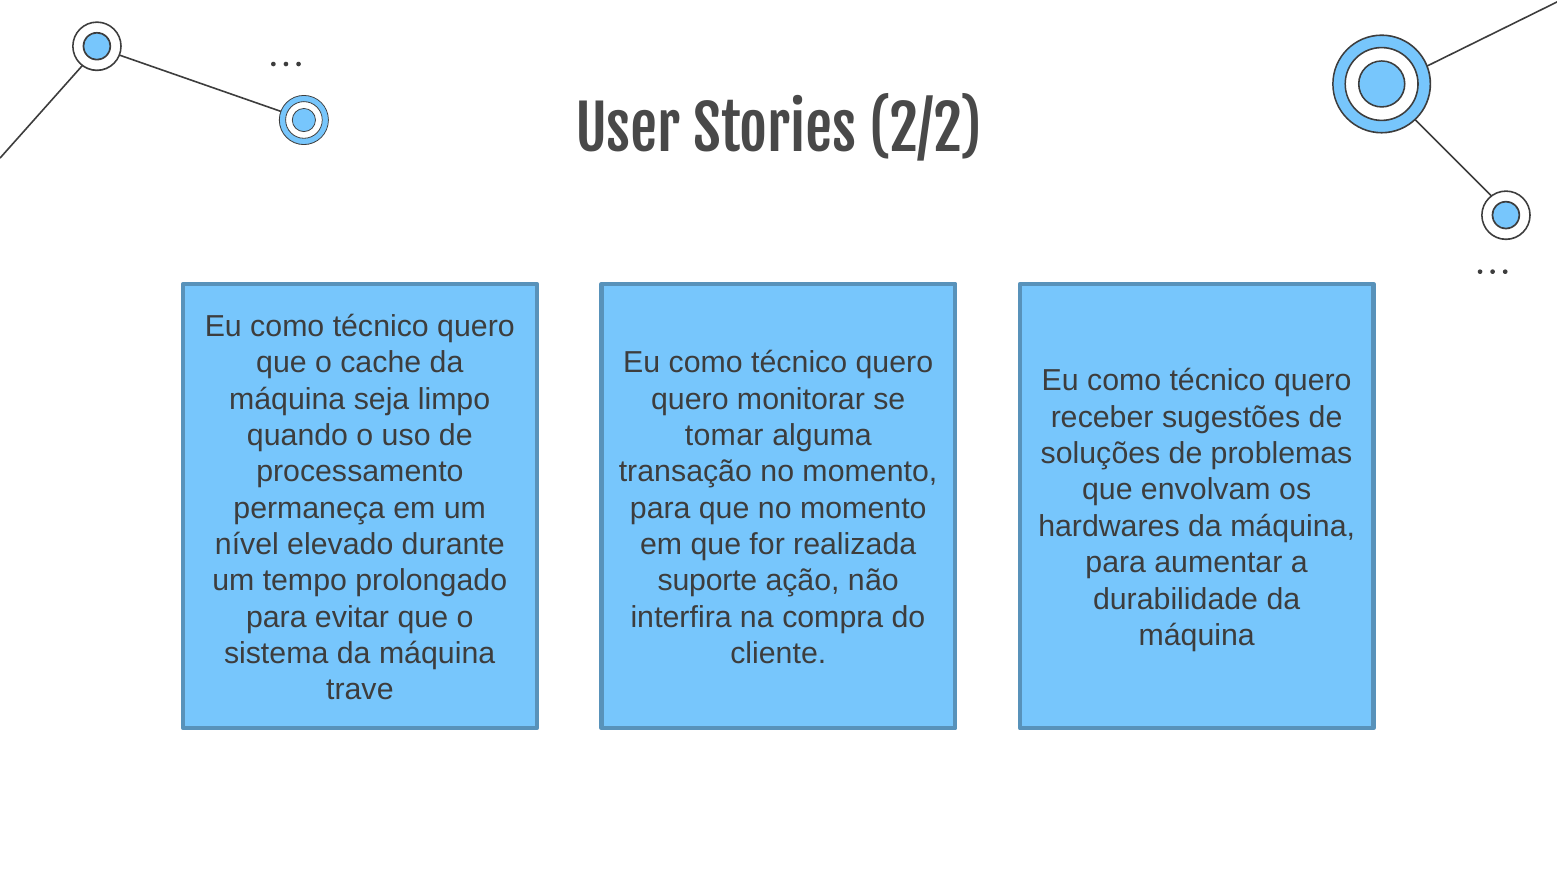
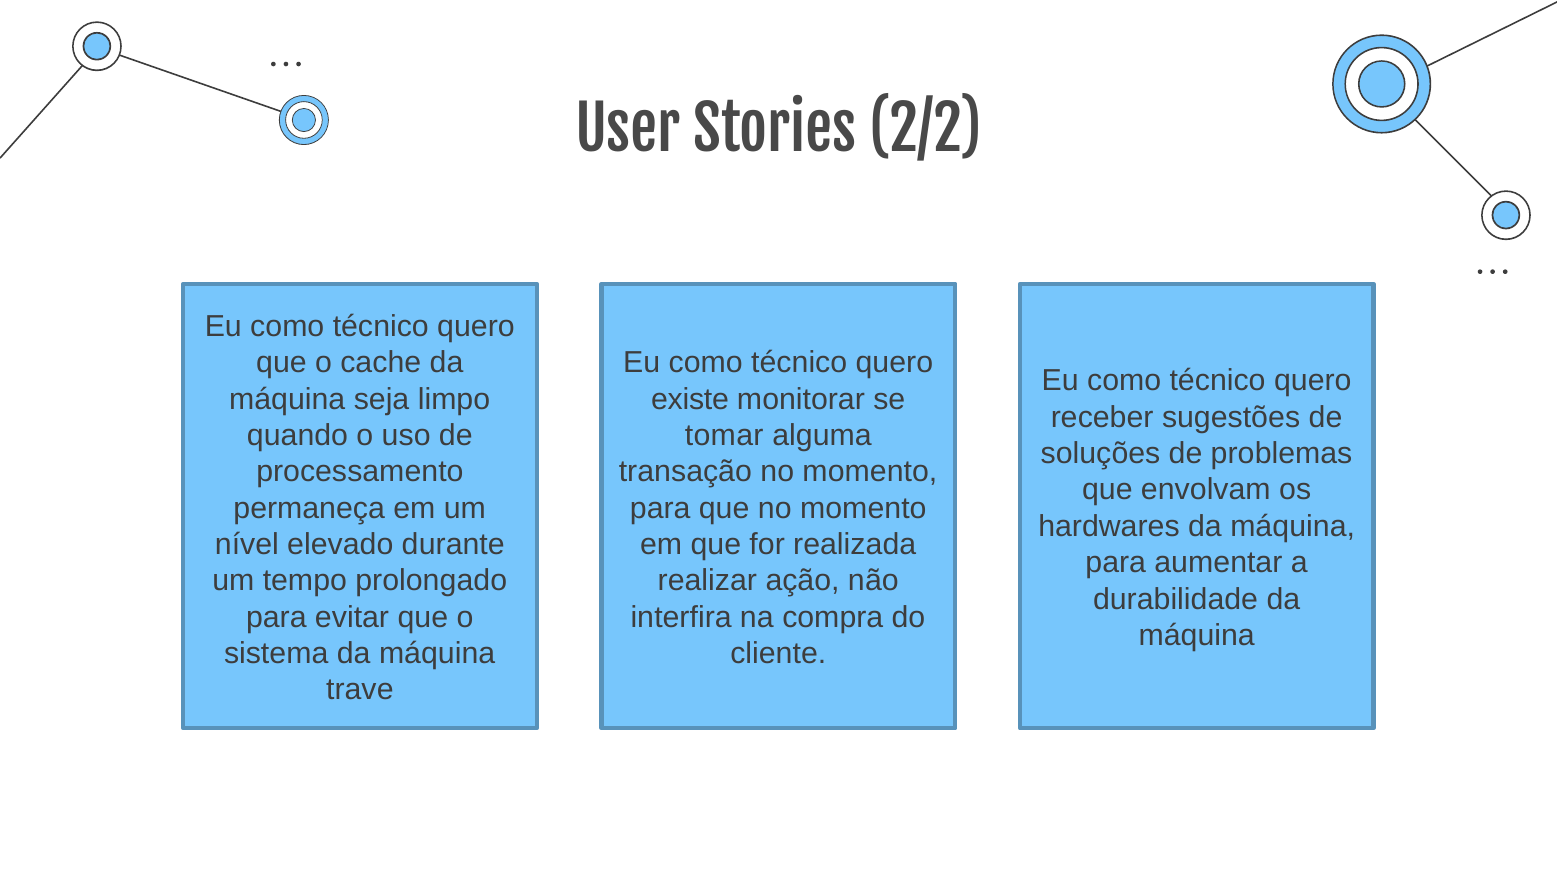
quero: quero -> existe (690, 399)
suporte: suporte -> realizar (707, 581)
